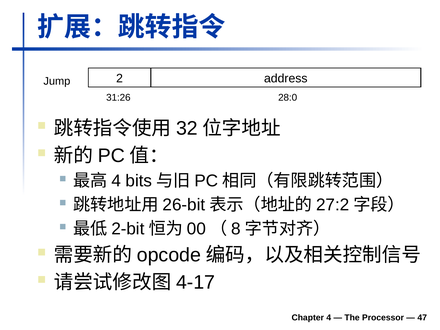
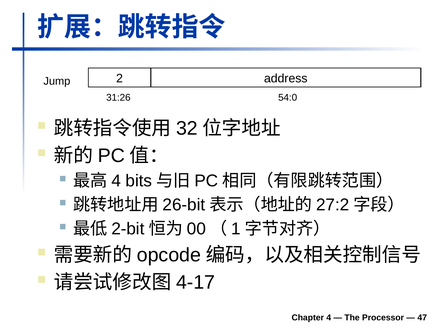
28:0: 28:0 -> 54:0 (288, 98)
8: 8 -> 1 (236, 229)
